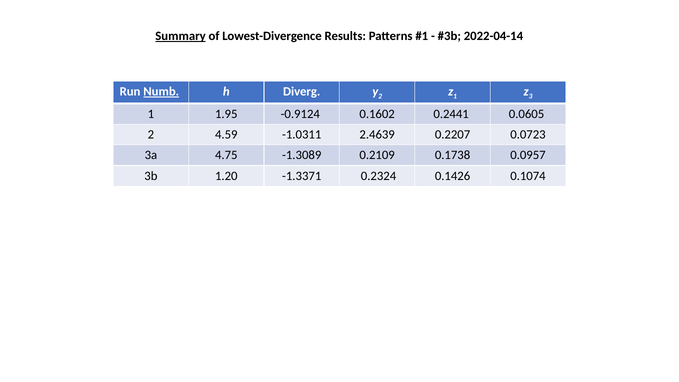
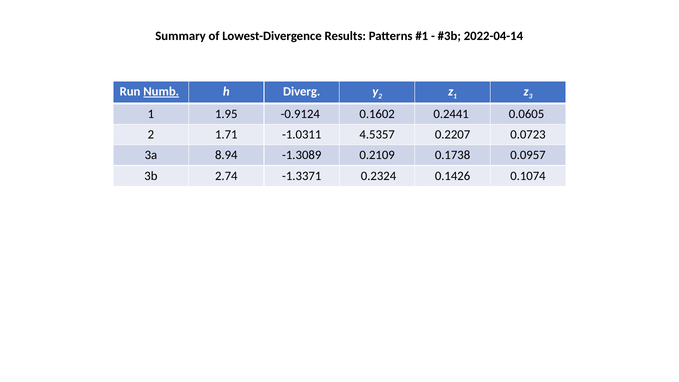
Summary underline: present -> none (181, 36)
4.59: 4.59 -> 1.71 (226, 135)
2.4639: 2.4639 -> 4.5357 (377, 135)
4.75: 4.75 -> 8.94 (226, 155)
1.20: 1.20 -> 2.74 (226, 176)
